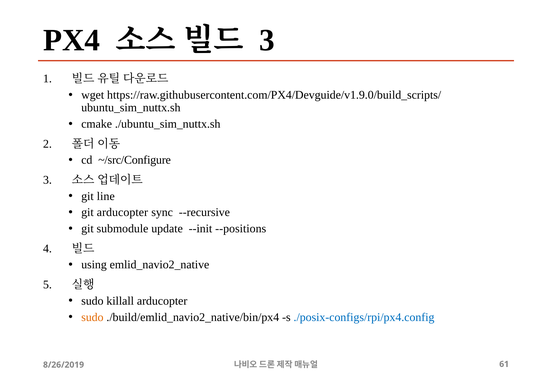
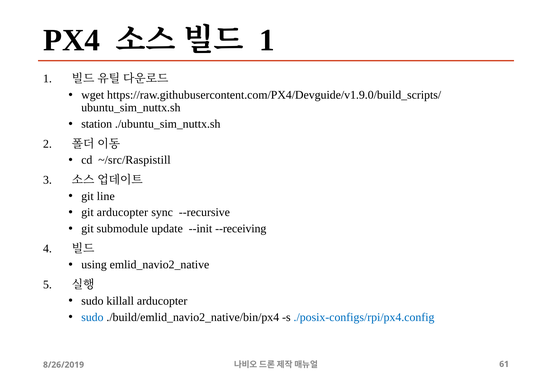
3: 3 -> 1 (267, 40)
cmake: cmake -> station (97, 124)
~/src/Configure: ~/src/Configure -> ~/src/Raspistill (134, 160)
--positions: --positions -> --receiving (241, 229)
sudo colour: orange -> blue (92, 317)
